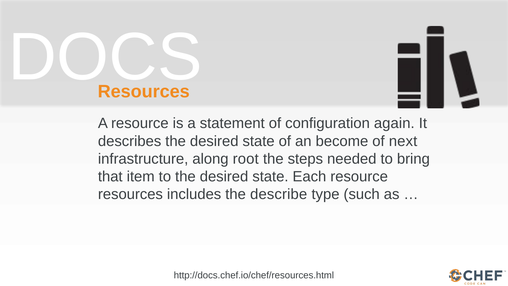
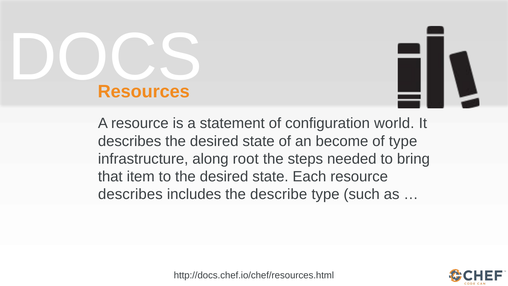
again: again -> world (394, 123)
of next: next -> type (403, 141)
resources: resources -> describes (130, 194)
